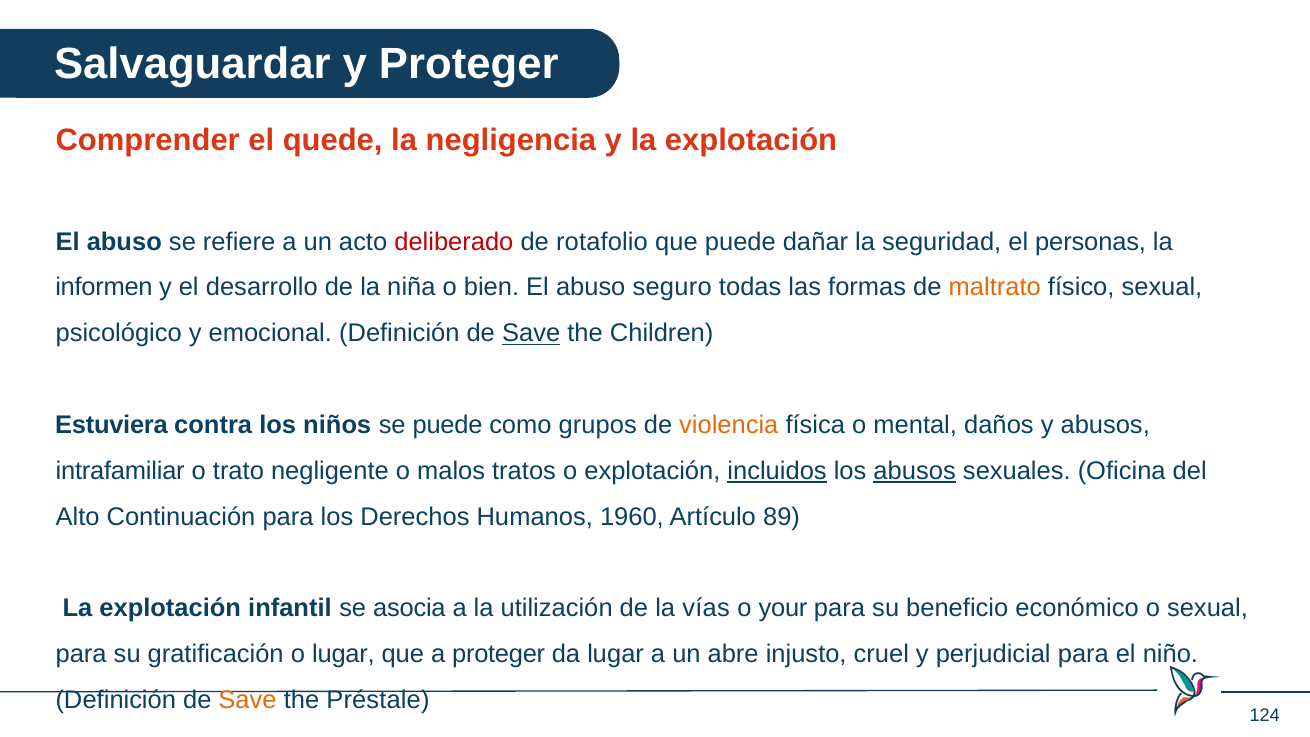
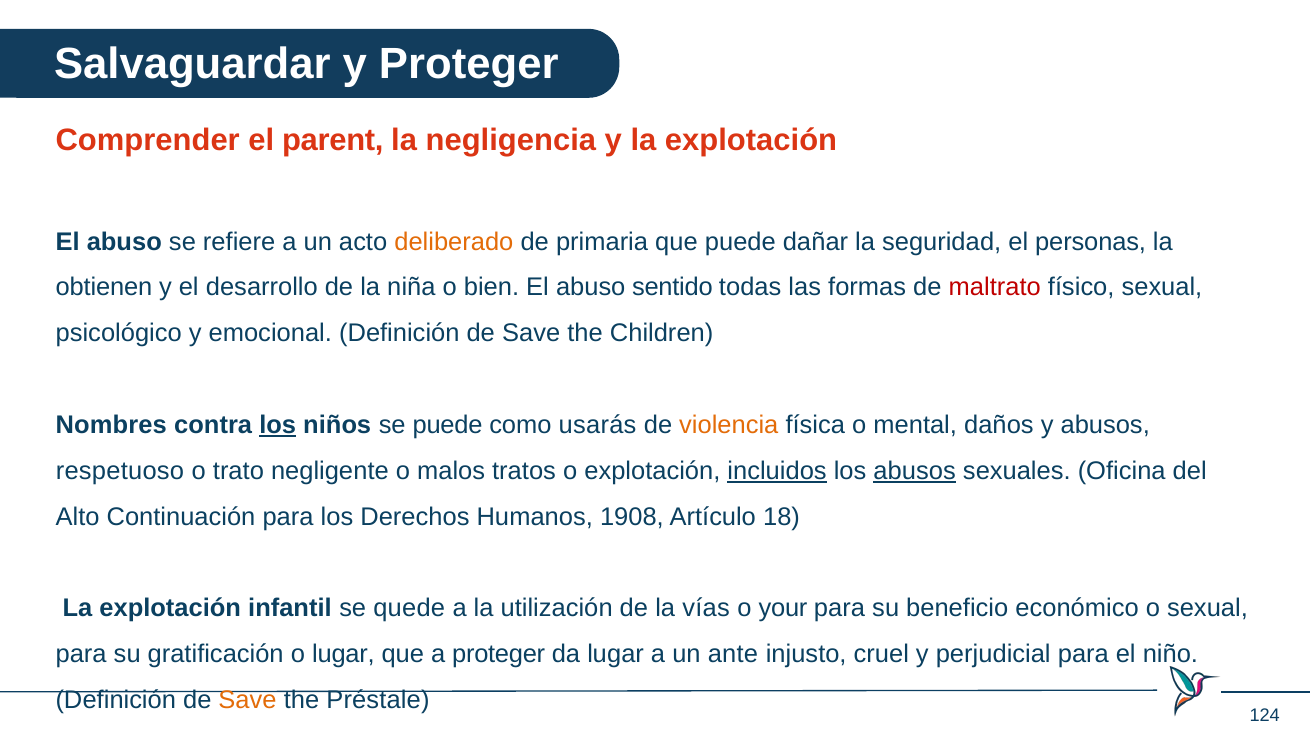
quede: quede -> parent (333, 140)
deliberado colour: red -> orange (454, 242)
rotafolio: rotafolio -> primaria (602, 242)
informen: informen -> obtienen (104, 287)
seguro: seguro -> sentido (672, 287)
maltrato colour: orange -> red (995, 287)
Save underline: present -> none (531, 333)
Estuviera: Estuviera -> Nombres (111, 425)
los underline: none -> present (278, 425)
grupos: grupos -> usarás (598, 425)
intrafamiliar: intrafamiliar -> respetuoso (120, 471)
1960: 1960 -> 1908 (632, 517)
89: 89 -> 18 (782, 517)
asocia: asocia -> quede (409, 608)
abre: abre -> ante (733, 654)
